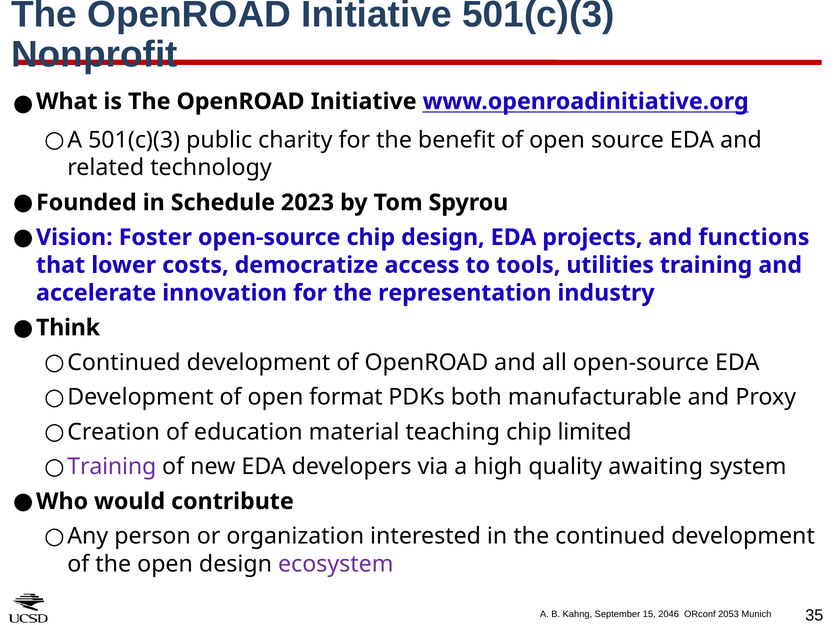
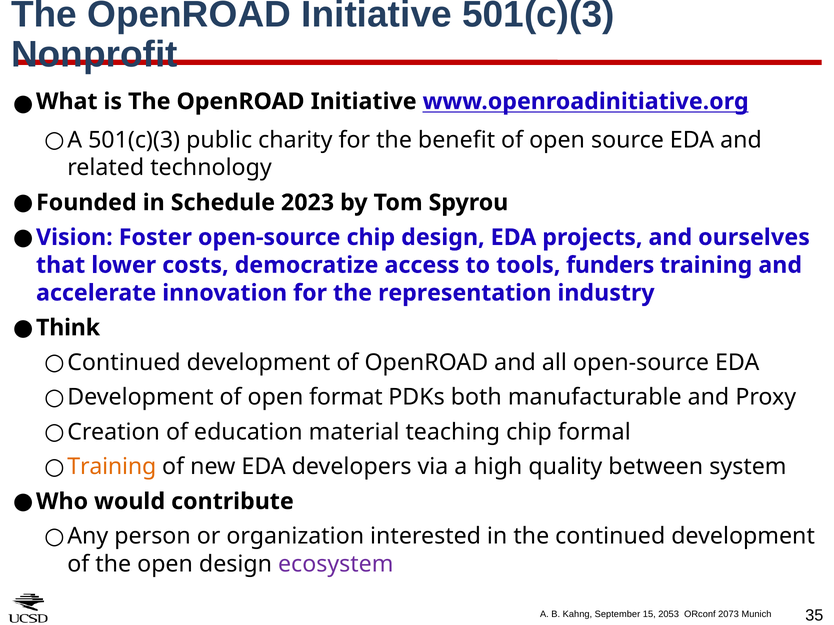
functions: functions -> ourselves (754, 238)
utilities: utilities -> funders (610, 265)
limited: limited -> formal (594, 432)
Training colour: purple -> orange (112, 467)
awaiting: awaiting -> between (656, 467)
2046: 2046 -> 2053 (669, 615)
2053: 2053 -> 2073 (729, 615)
